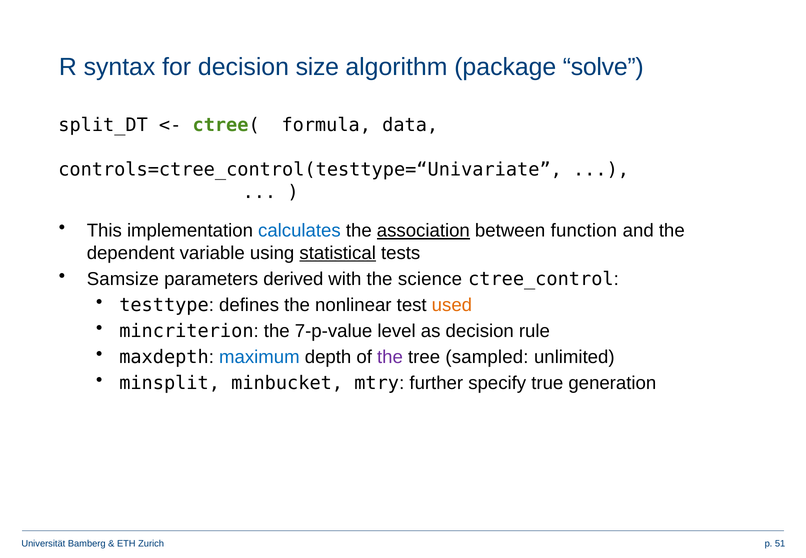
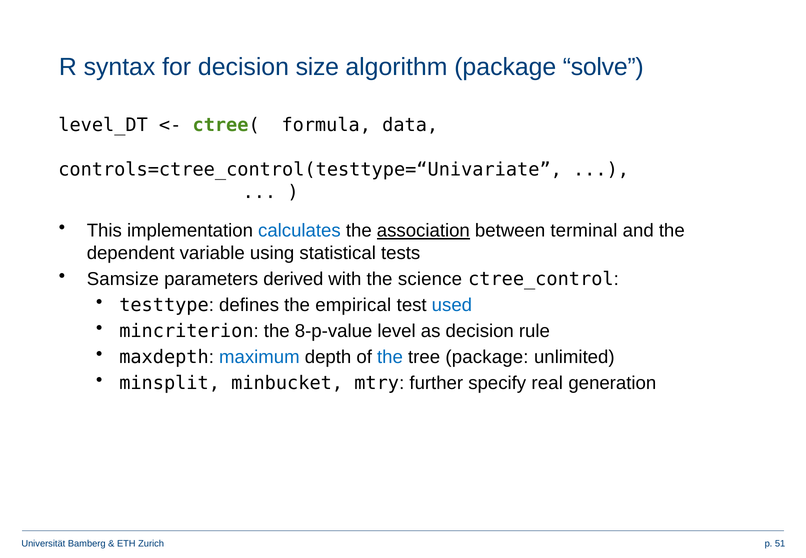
split_DT: split_DT -> level_DT (103, 125)
function: function -> terminal (584, 231)
statistical underline: present -> none (338, 253)
nonlinear: nonlinear -> empirical (353, 305)
used colour: orange -> blue (452, 305)
7-p-value: 7-p-value -> 8-p-value (334, 331)
the colour: purple -> blue (390, 357)
tree sampled: sampled -> package (487, 357)
true: true -> real (547, 383)
